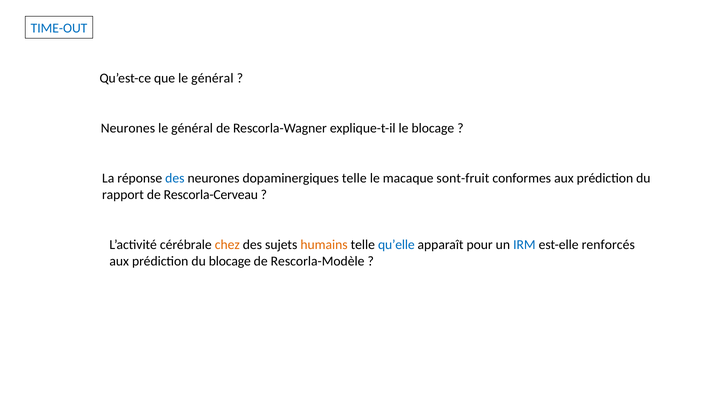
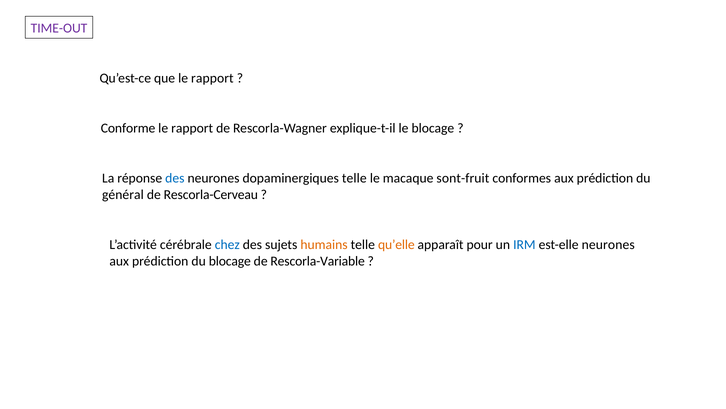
TIME-OUT colour: blue -> purple (59, 28)
que le général: général -> rapport (212, 78)
Neurones: Neurones -> Conforme (128, 128)
général: général -> rapport (192, 128)
rapport: rapport -> général (123, 194)
chez colour: orange -> blue (227, 244)
qu’elle colour: blue -> orange (396, 244)
est-elle renforcés: renforcés -> neurones (608, 244)
Rescorla-Modèle: Rescorla-Modèle -> Rescorla-Variable (318, 261)
